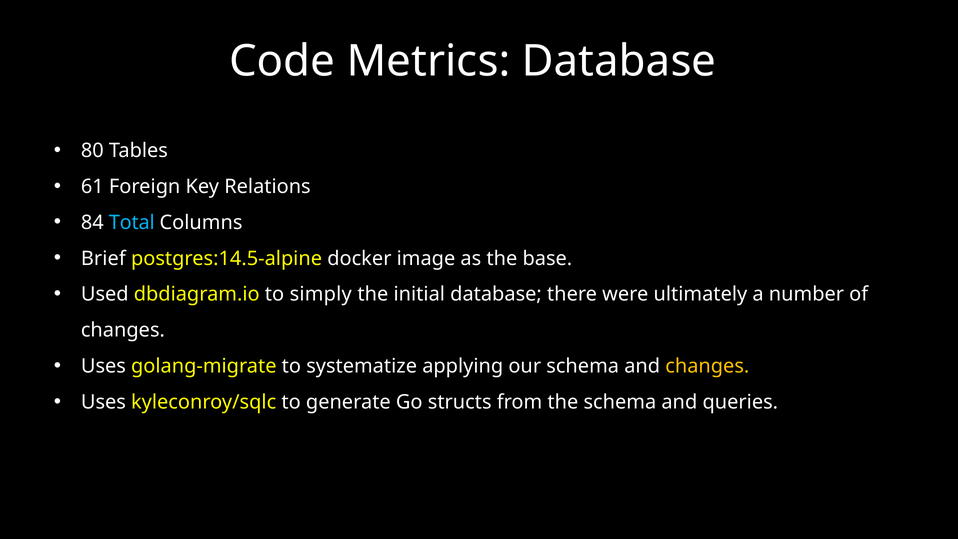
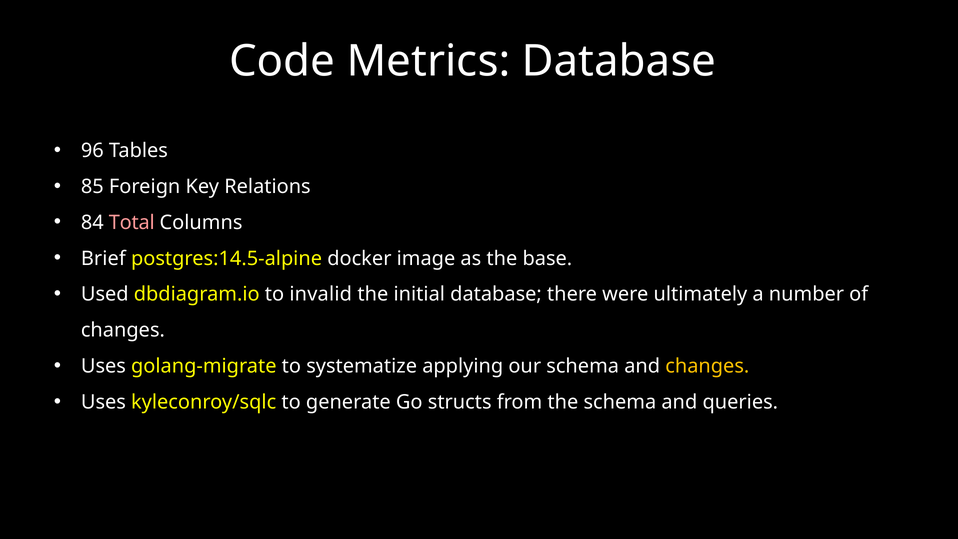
80: 80 -> 96 (92, 151)
61: 61 -> 85 (92, 187)
Total colour: light blue -> pink (132, 222)
simply: simply -> invalid (321, 294)
